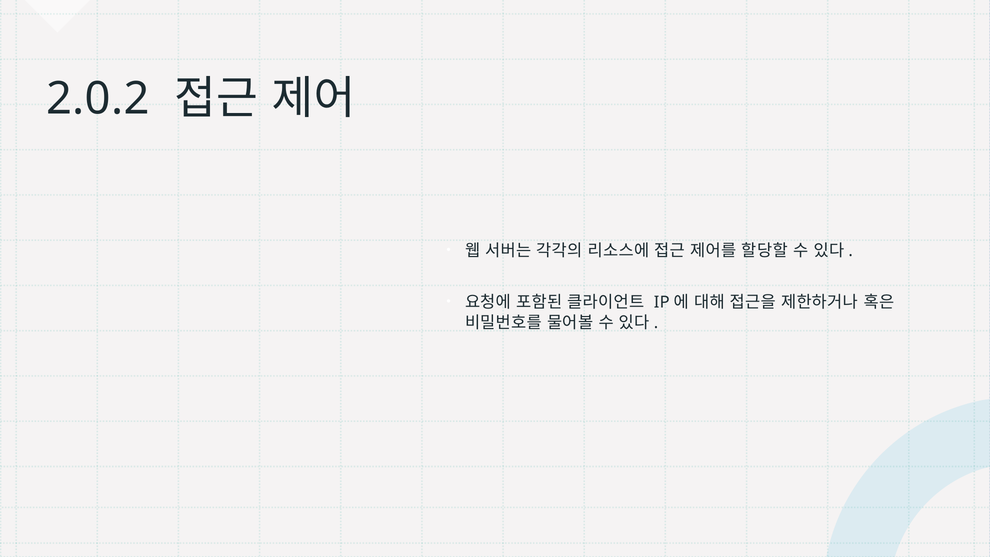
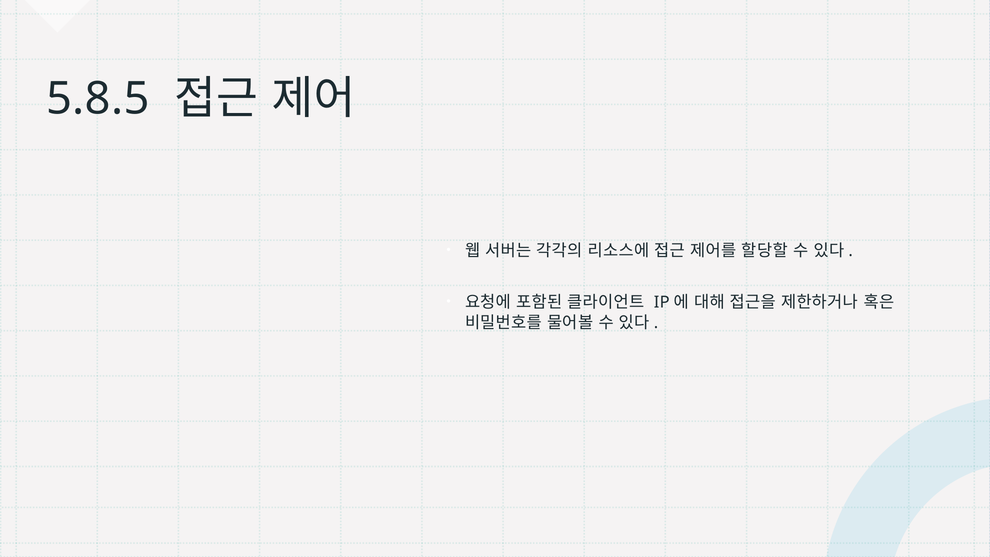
2.0.2: 2.0.2 -> 5.8.5 (98, 99)
